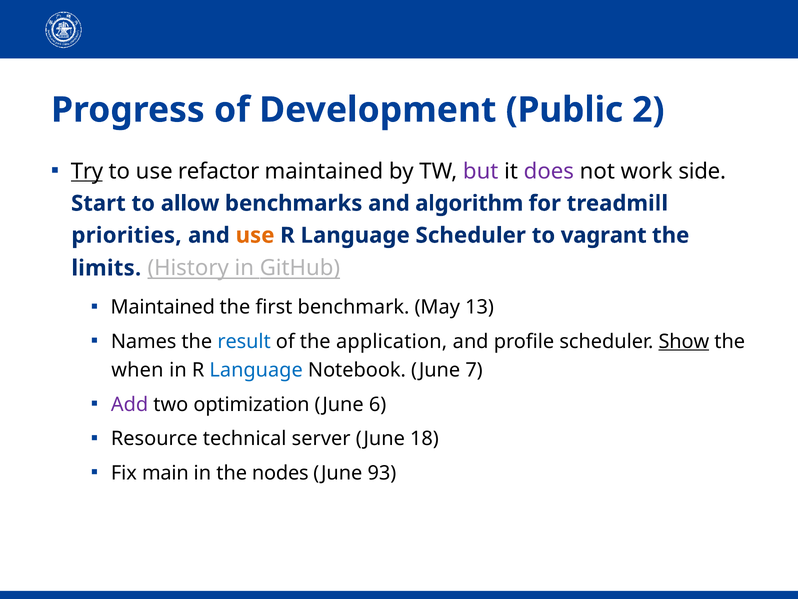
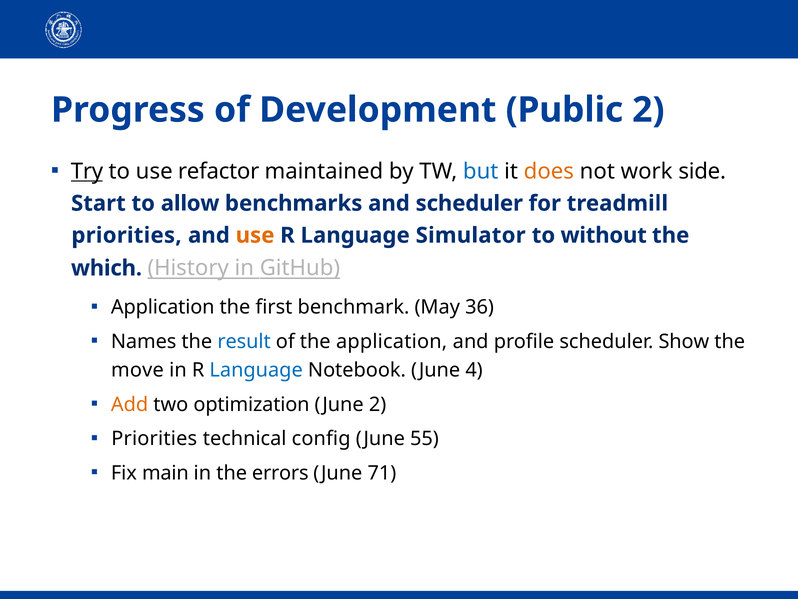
but colour: purple -> blue (481, 171)
does colour: purple -> orange (549, 171)
and algorithm: algorithm -> scheduler (469, 203)
Language Scheduler: Scheduler -> Simulator (471, 235)
vagrant: vagrant -> without (604, 235)
limits: limits -> which (107, 268)
Maintained: Maintained -> Application (163, 307)
13: 13 -> 36 (480, 307)
Show underline: present -> none (684, 341)
when: when -> move (137, 370)
7: 7 -> 4 (474, 370)
Add colour: purple -> orange (130, 404)
June 6: 6 -> 2 (378, 404)
Resource: Resource -> Priorities (154, 438)
server: server -> config (321, 438)
18: 18 -> 55 (424, 438)
nodes: nodes -> errors (280, 473)
93: 93 -> 71 (382, 473)
